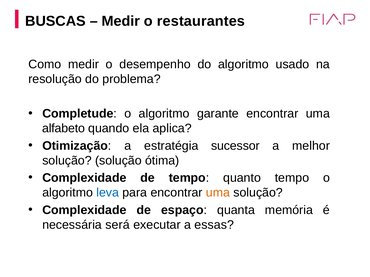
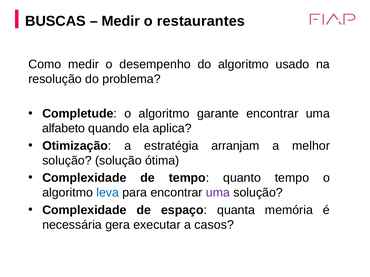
sucessor: sucessor -> arranjam (235, 146)
uma colour: orange -> purple (218, 193)
será: será -> gera (118, 225)
essas: essas -> casos (214, 225)
